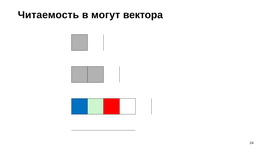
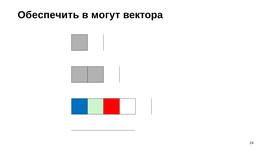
Читаемость: Читаемость -> Обеспечить (48, 15)
